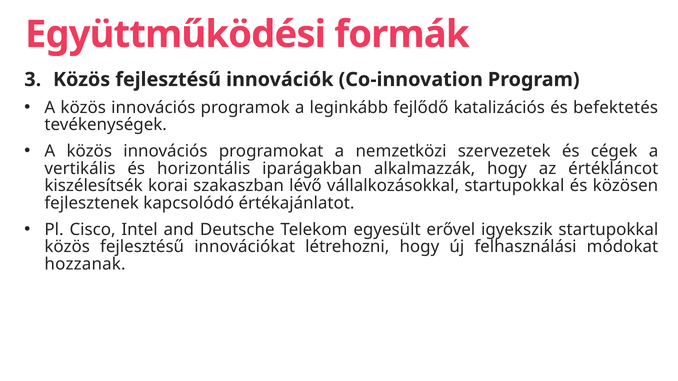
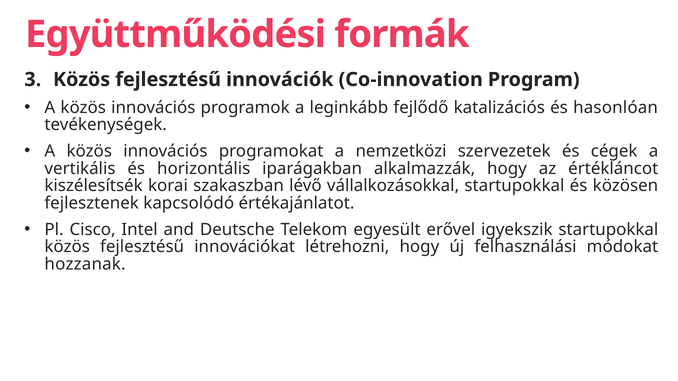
befektetés: befektetés -> hasonlóan (616, 108)
